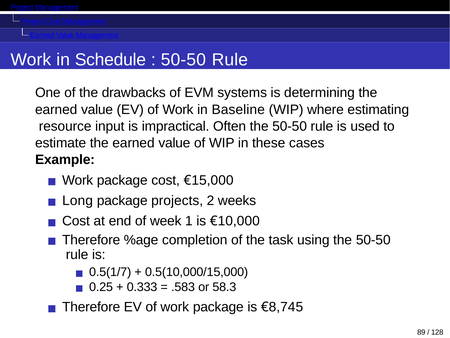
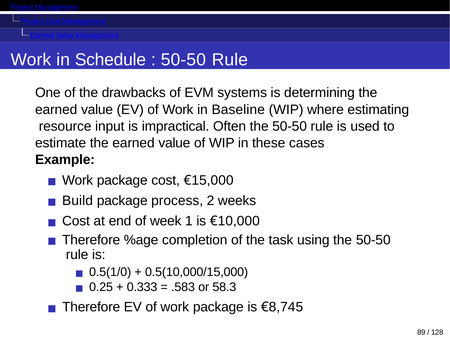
Long: Long -> Build (78, 201)
projects: projects -> process (177, 201)
0.5(1/7: 0.5(1/7 -> 0.5(1/0 (110, 272)
